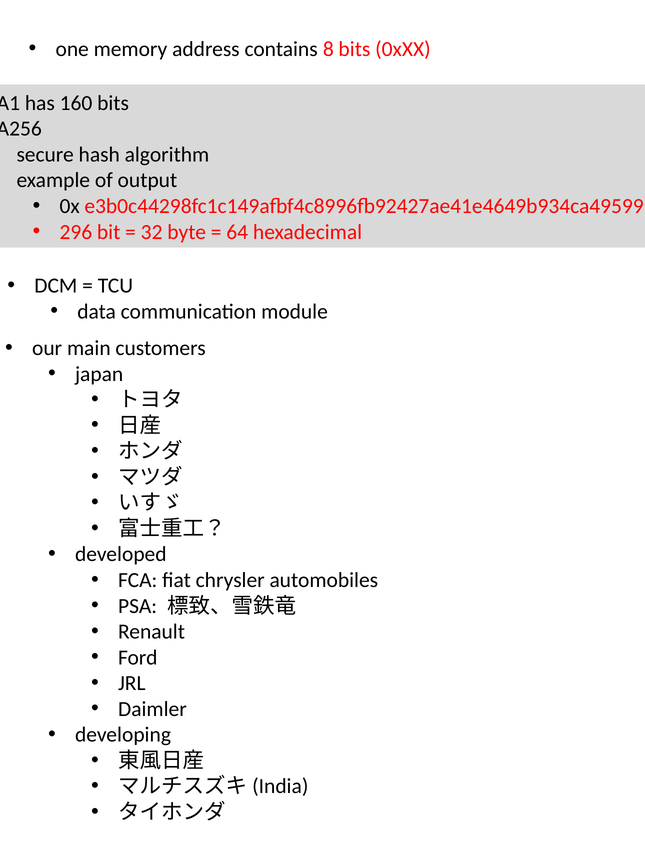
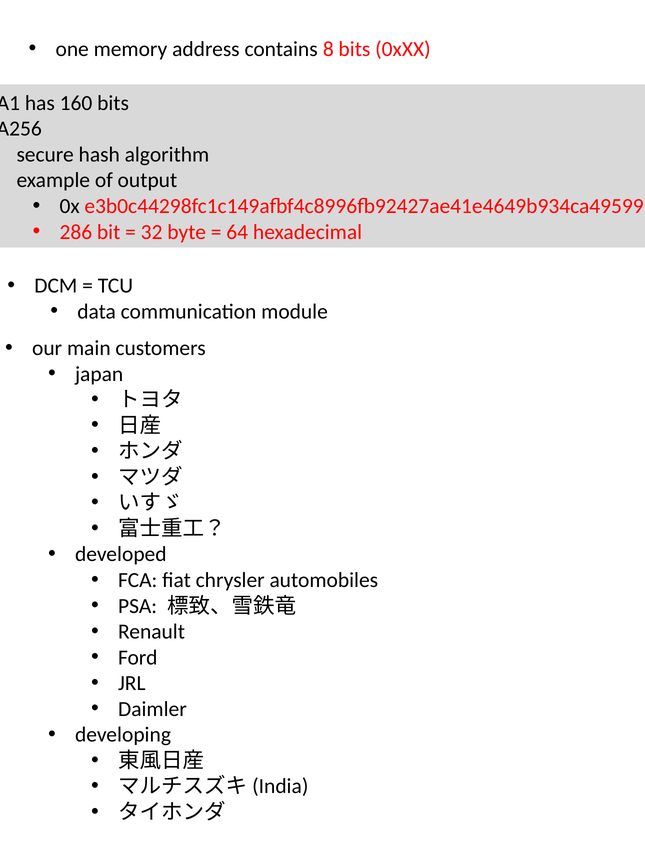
296: 296 -> 286 (76, 232)
